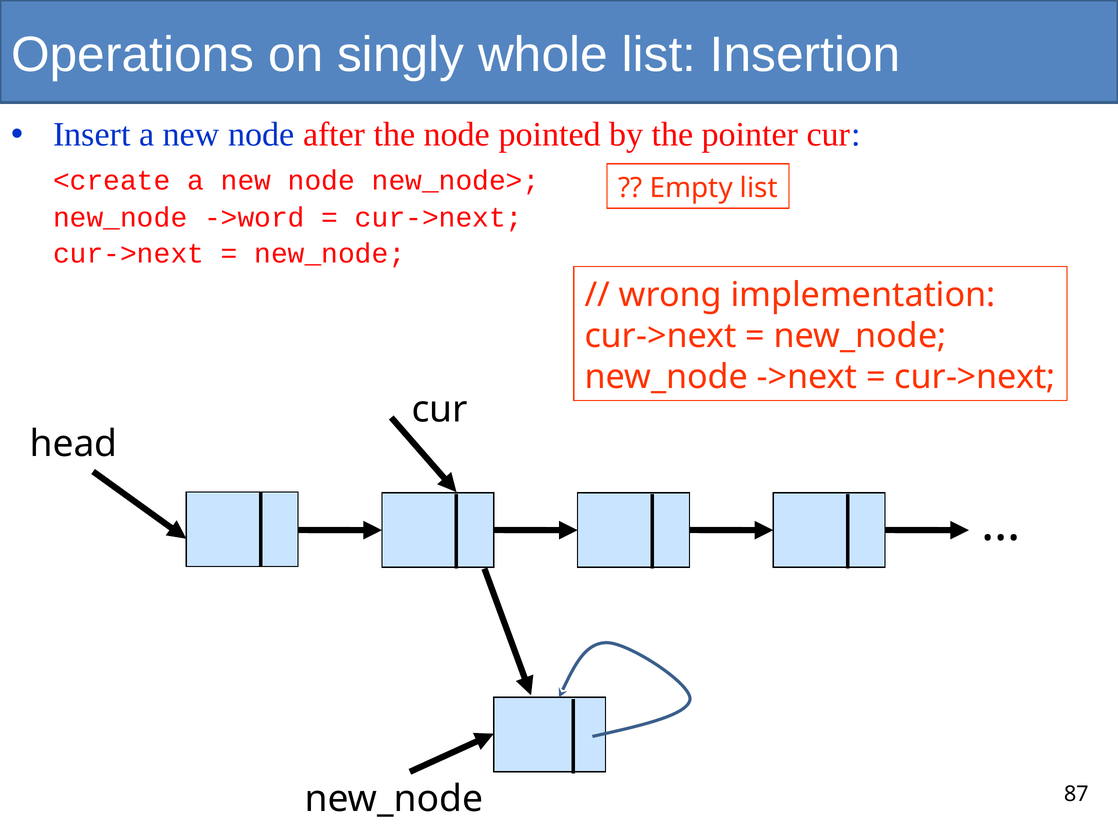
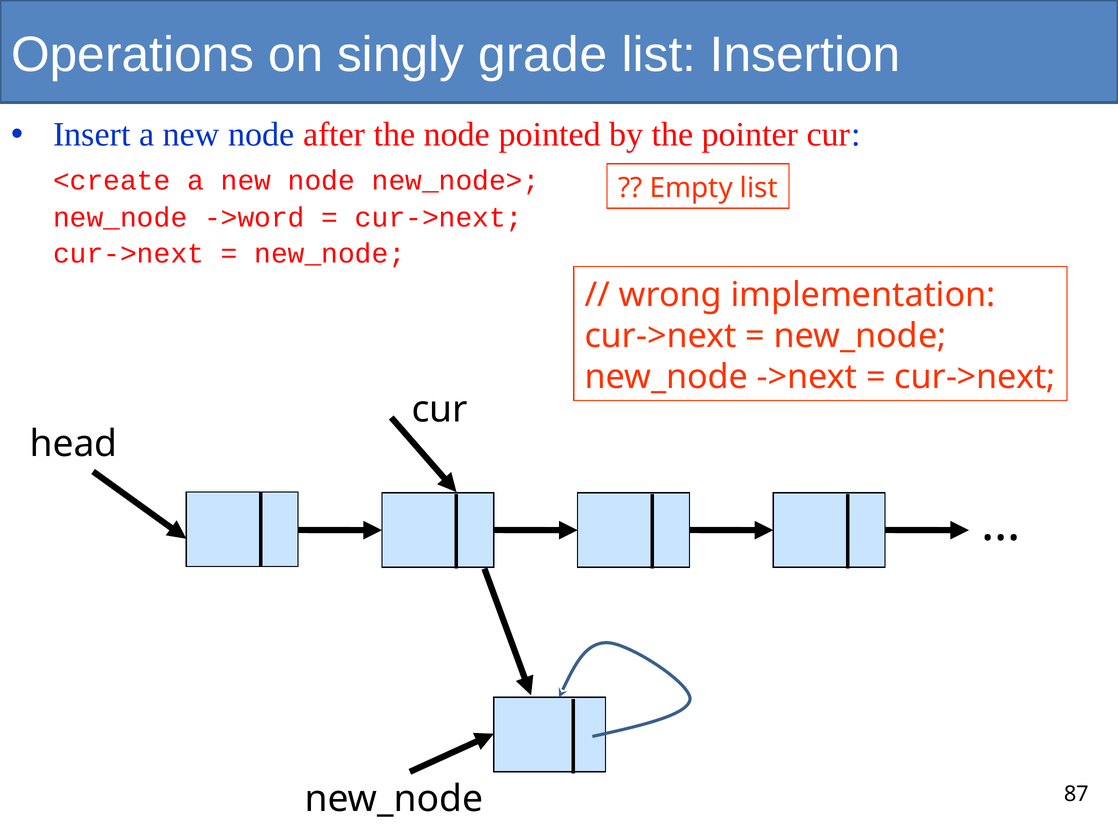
whole: whole -> grade (543, 55)
